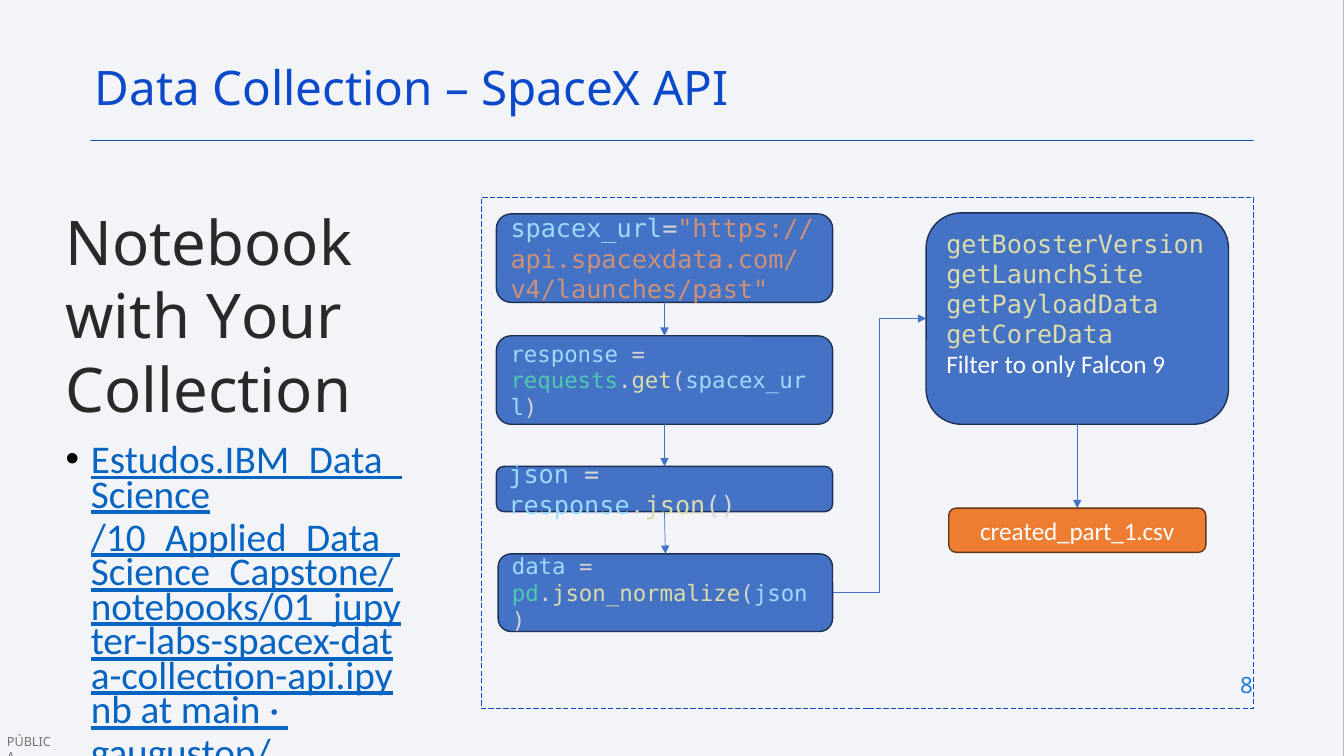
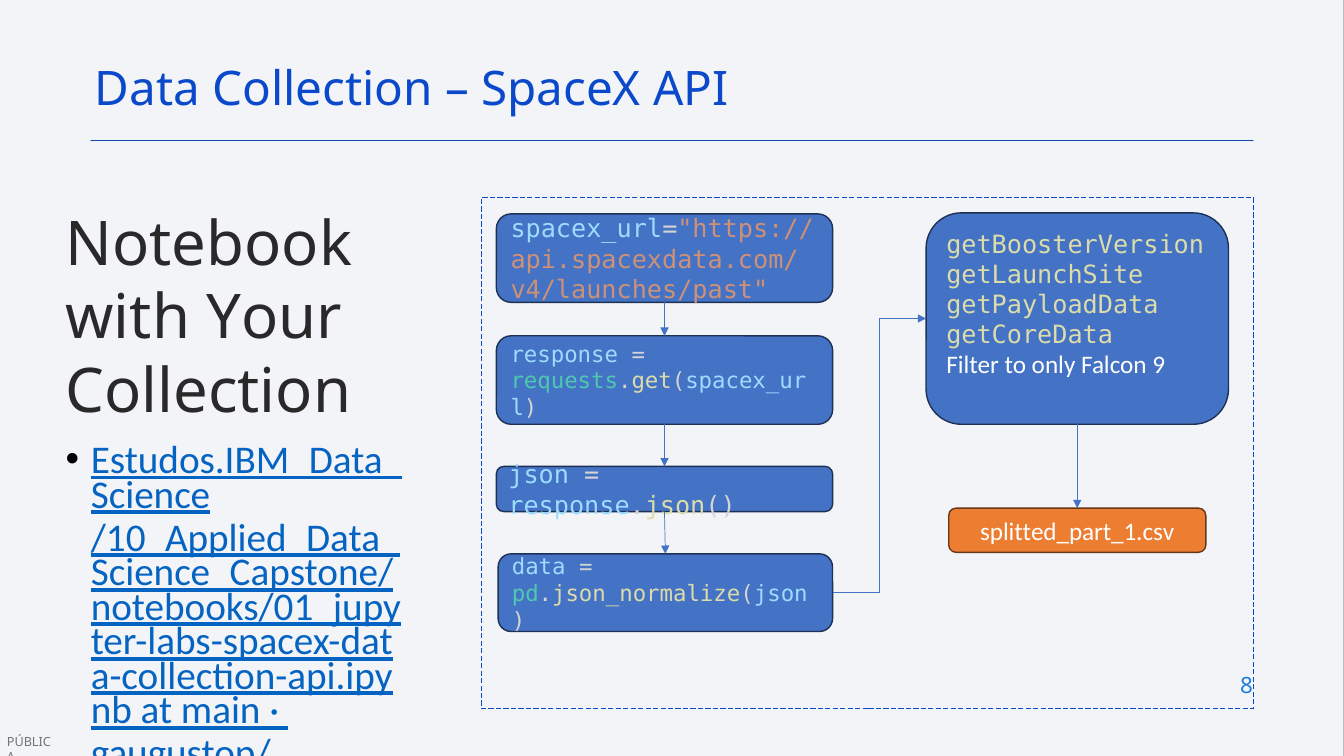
created_part_1.csv: created_part_1.csv -> splitted_part_1.csv (1077, 532)
